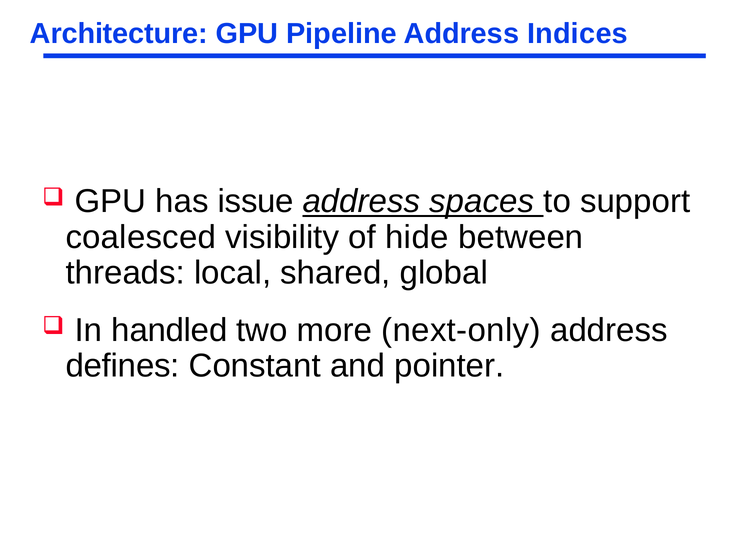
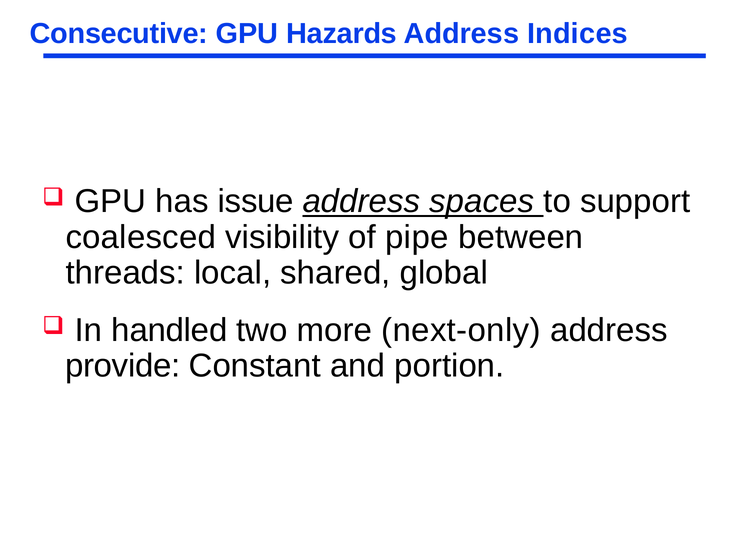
Architecture: Architecture -> Consecutive (119, 33)
Pipeline: Pipeline -> Hazards (342, 33)
hide: hide -> pipe (417, 237)
defines: defines -> provide (123, 365)
pointer: pointer -> portion (449, 365)
